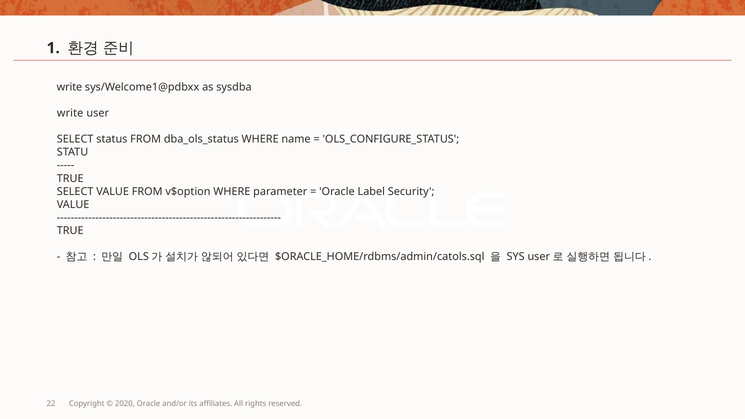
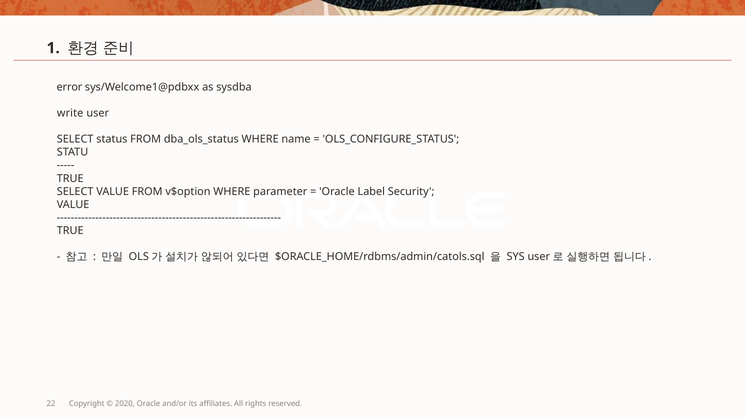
write: write -> error (69, 87)
